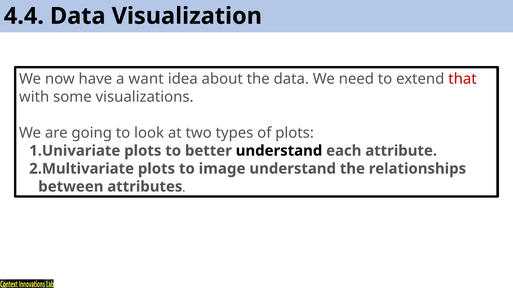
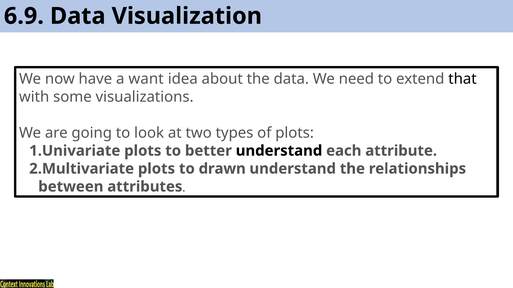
4.4: 4.4 -> 6.9 (24, 16)
that colour: red -> black (462, 79)
image: image -> drawn (222, 169)
